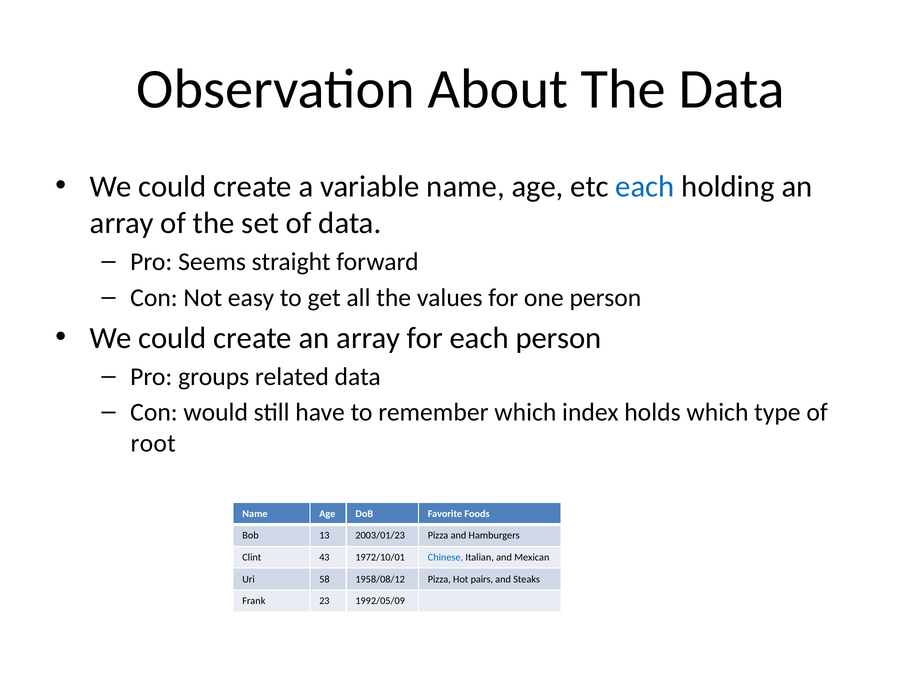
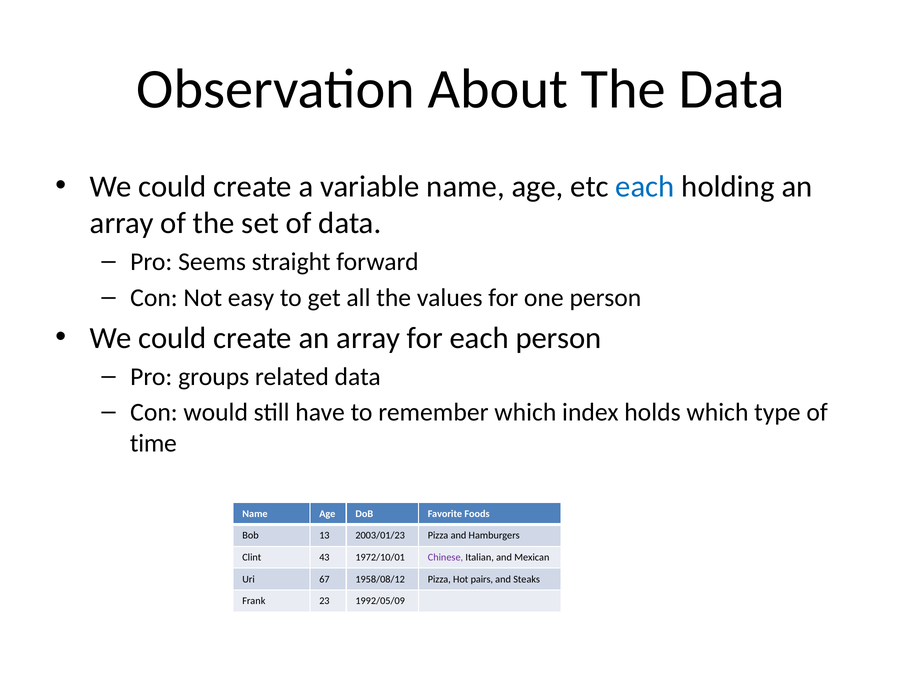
root: root -> time (153, 444)
Chinese colour: blue -> purple (445, 558)
58: 58 -> 67 (324, 580)
